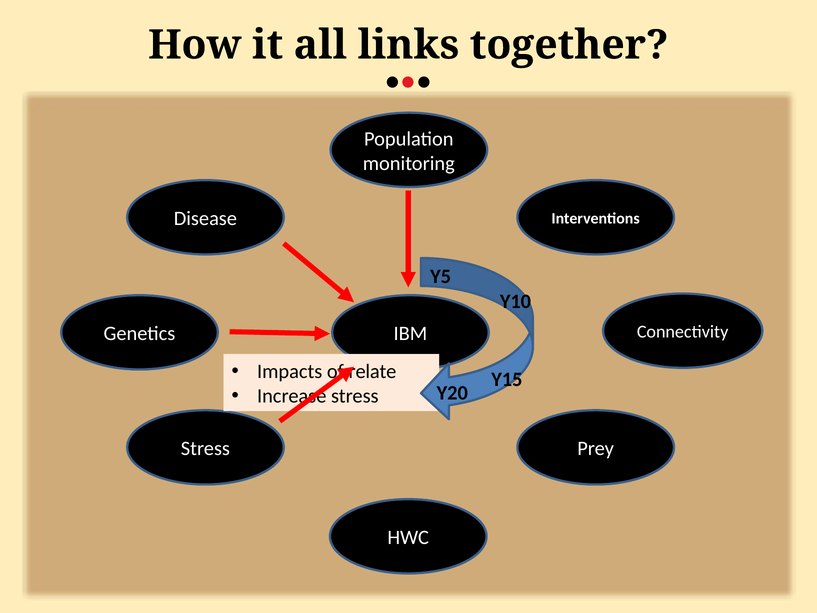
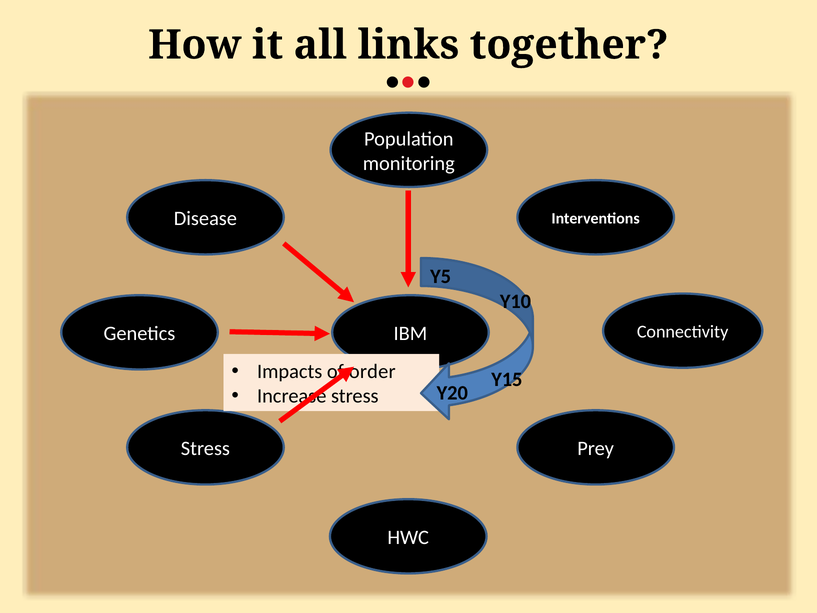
relate: relate -> order (372, 372)
